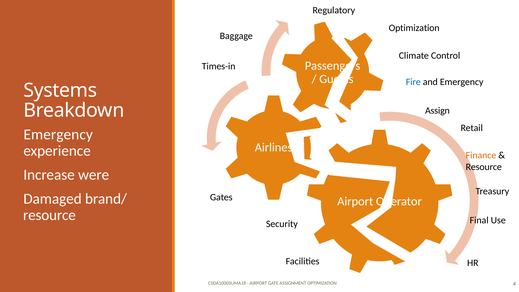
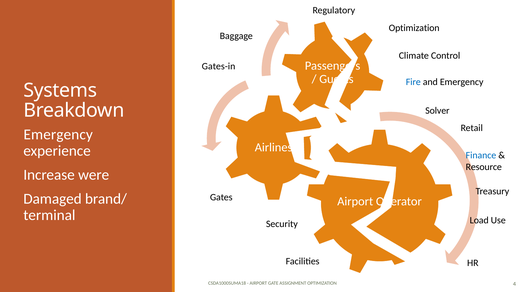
Times-in: Times-in -> Gates-in (219, 66)
Assign: Assign -> Solver (437, 110)
Finance colour: orange -> blue (481, 155)
resource: resource -> terminal (49, 215)
Final: Final -> Load (479, 220)
